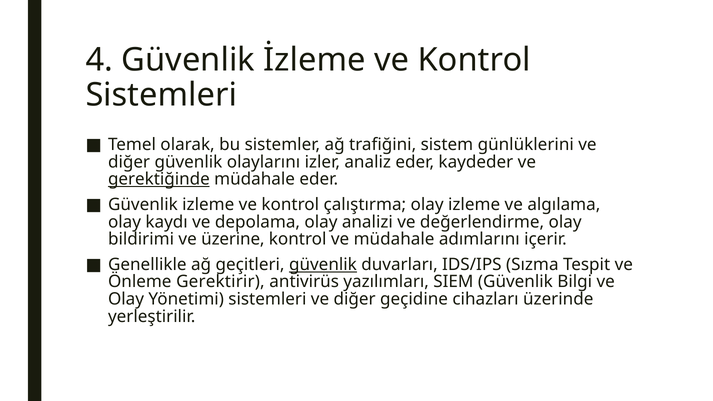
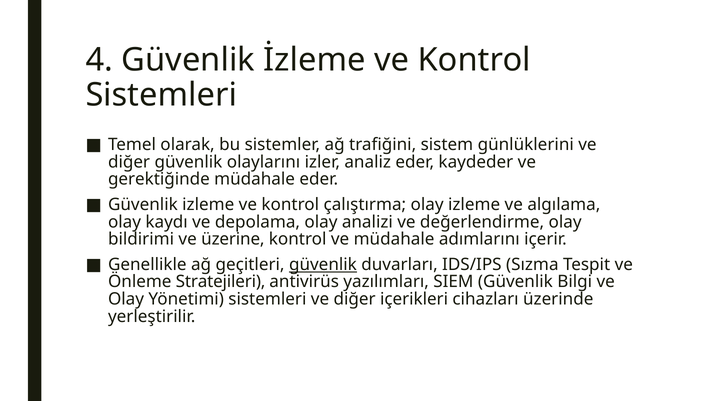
gerektiğinde underline: present -> none (159, 179)
Gerektirir: Gerektirir -> Stratejileri (221, 282)
geçidine: geçidine -> içerikleri (414, 299)
